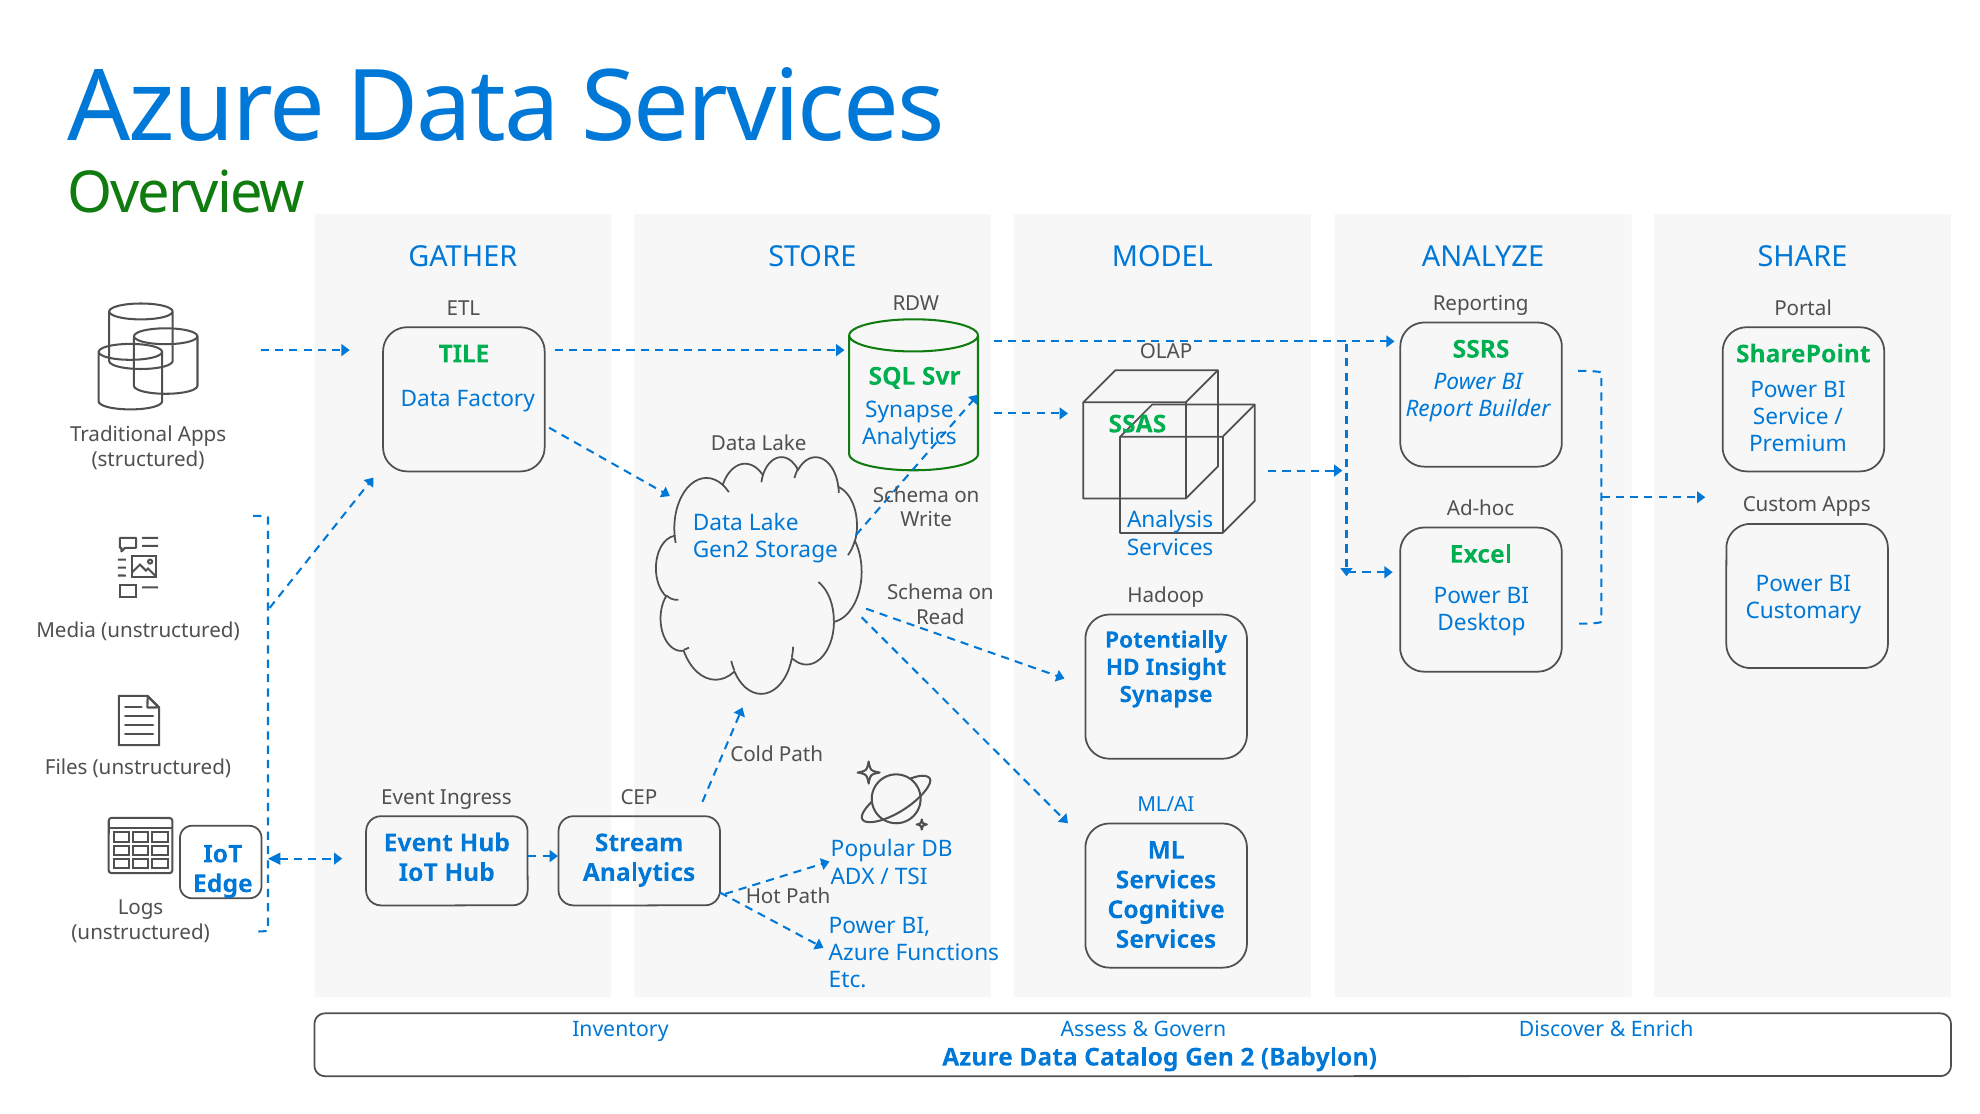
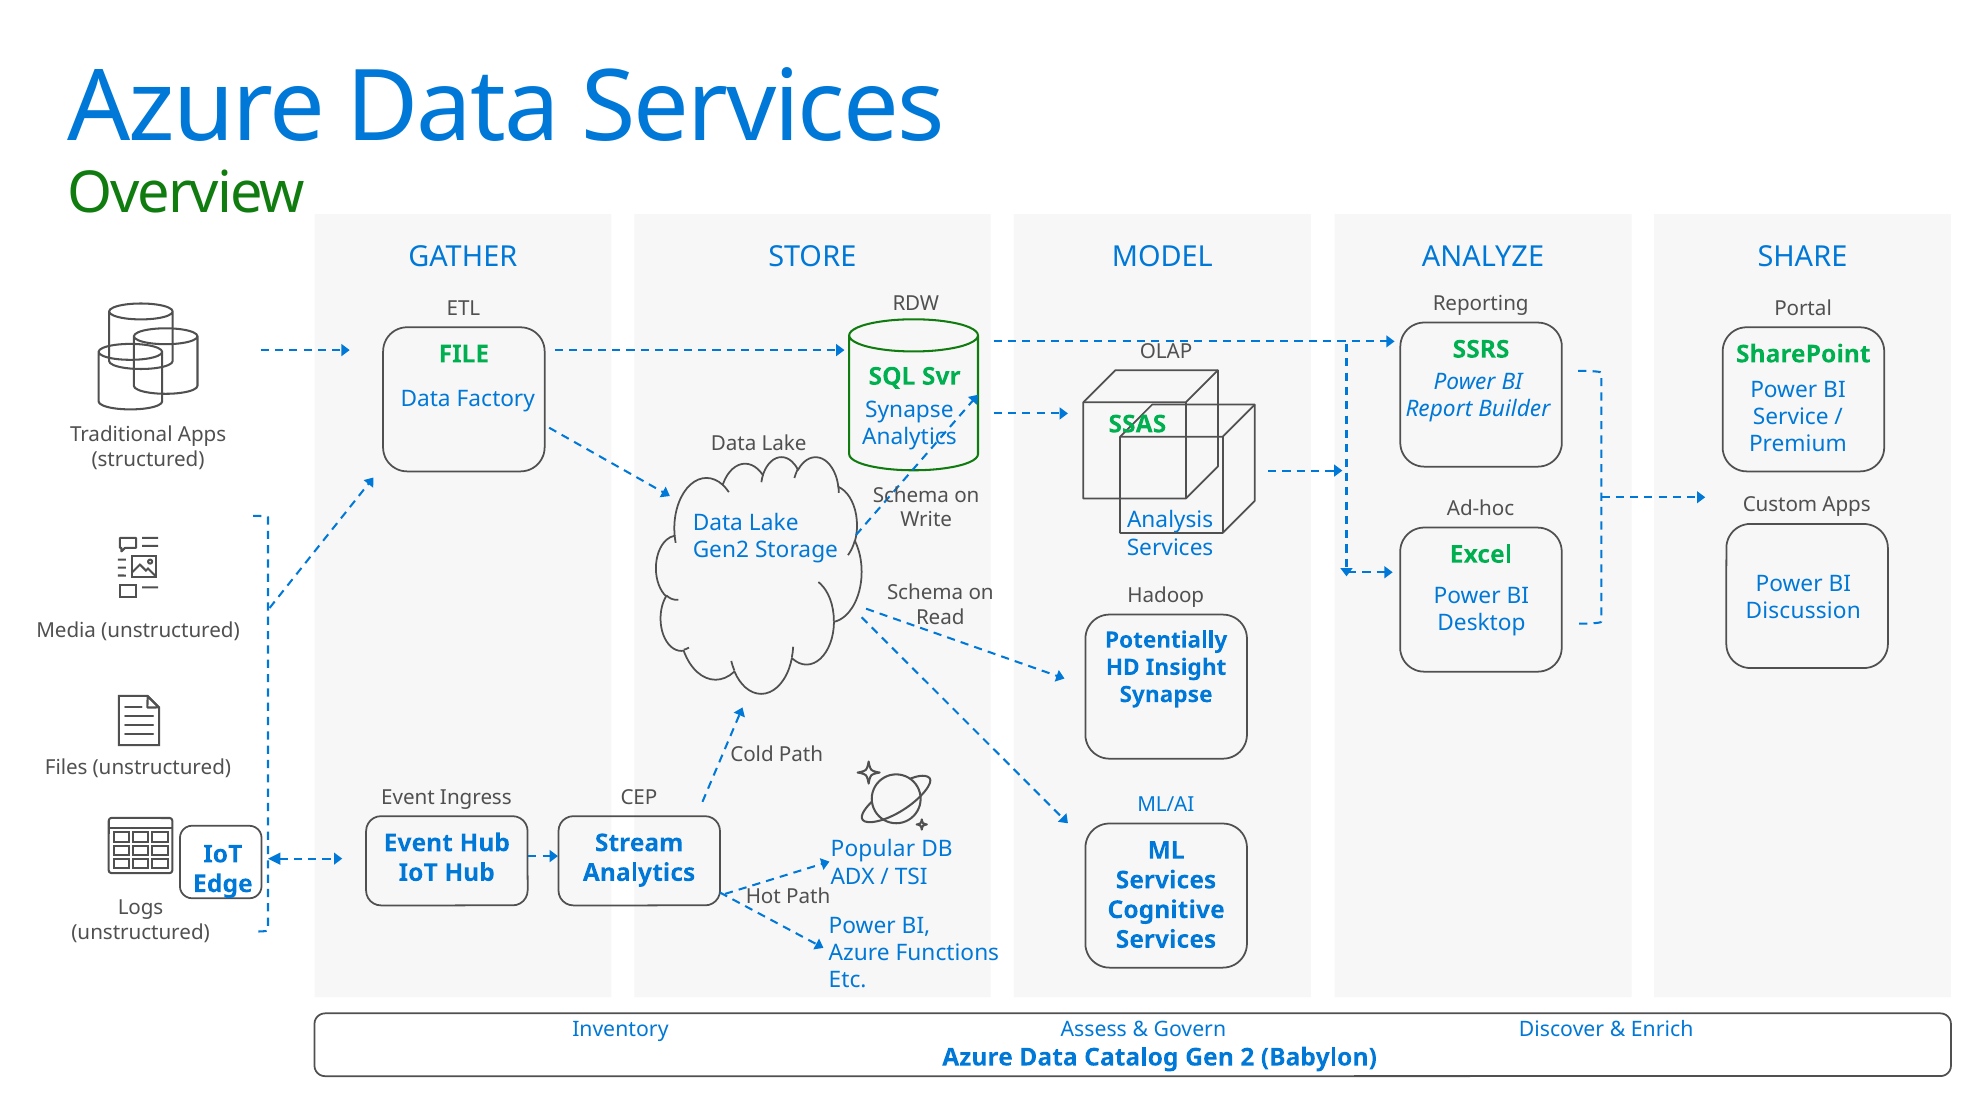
TILE: TILE -> FILE (464, 354)
Customary: Customary -> Discussion (1803, 611)
